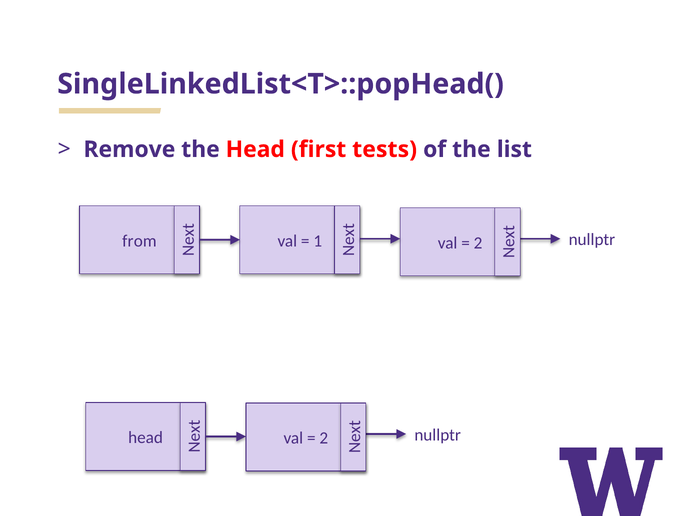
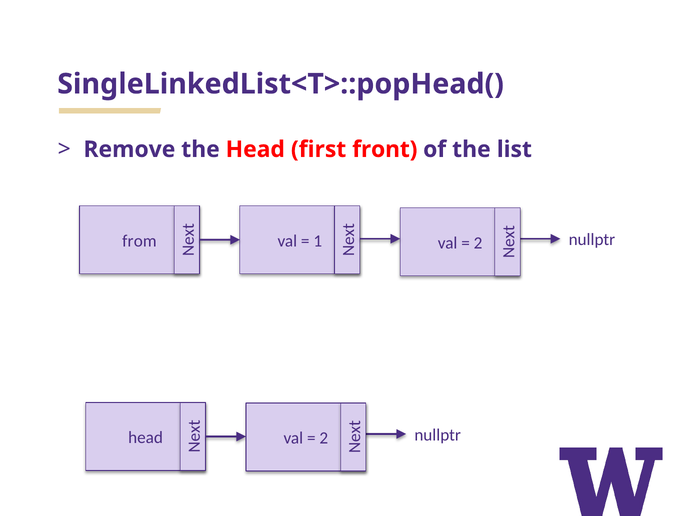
tests: tests -> front (385, 149)
